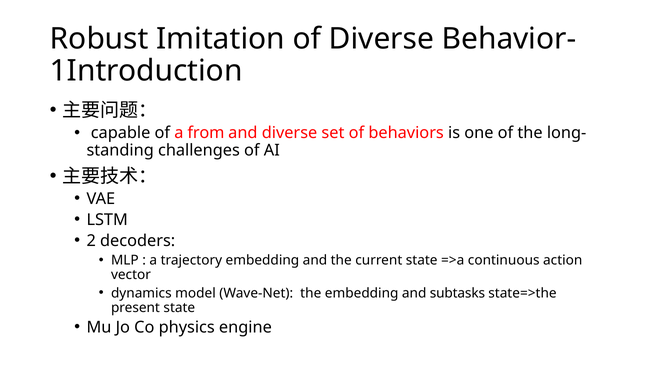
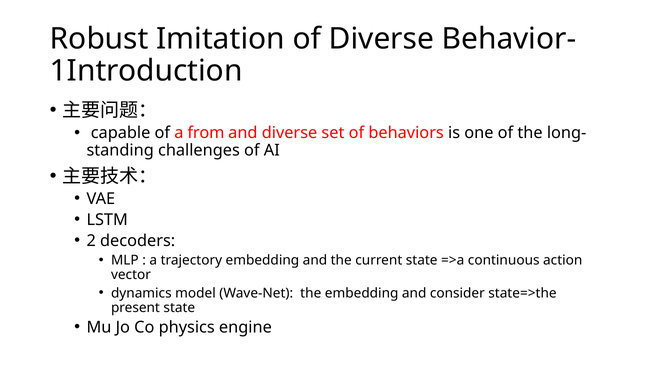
subtasks: subtasks -> consider (457, 293)
